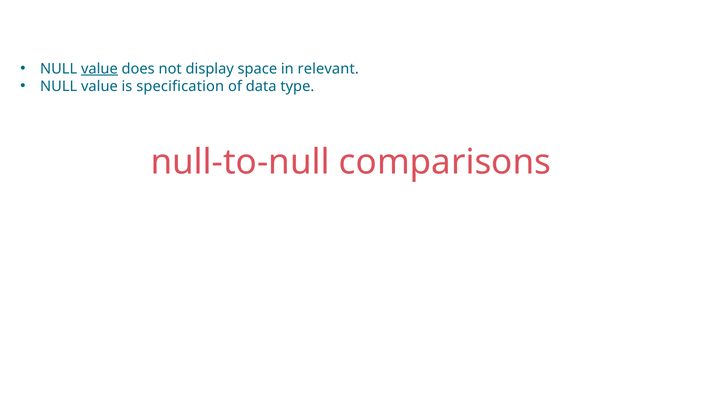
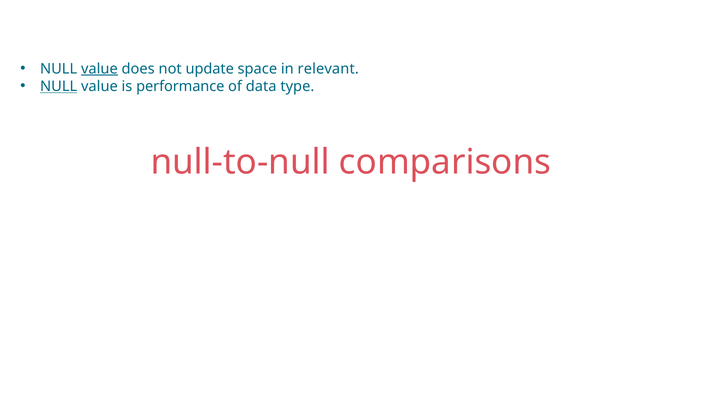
display: display -> update (210, 69)
NULL underline: none -> present (59, 86)
specification: specification -> performance (180, 86)
